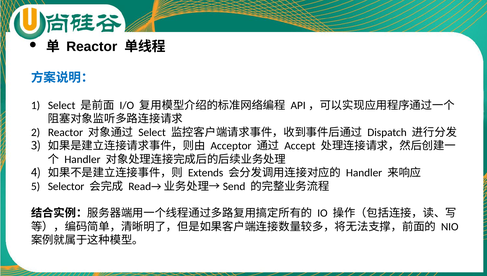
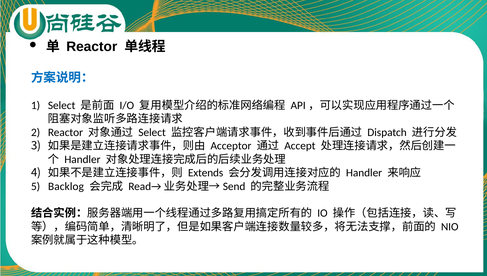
Selector: Selector -> Backlog (66, 186)
